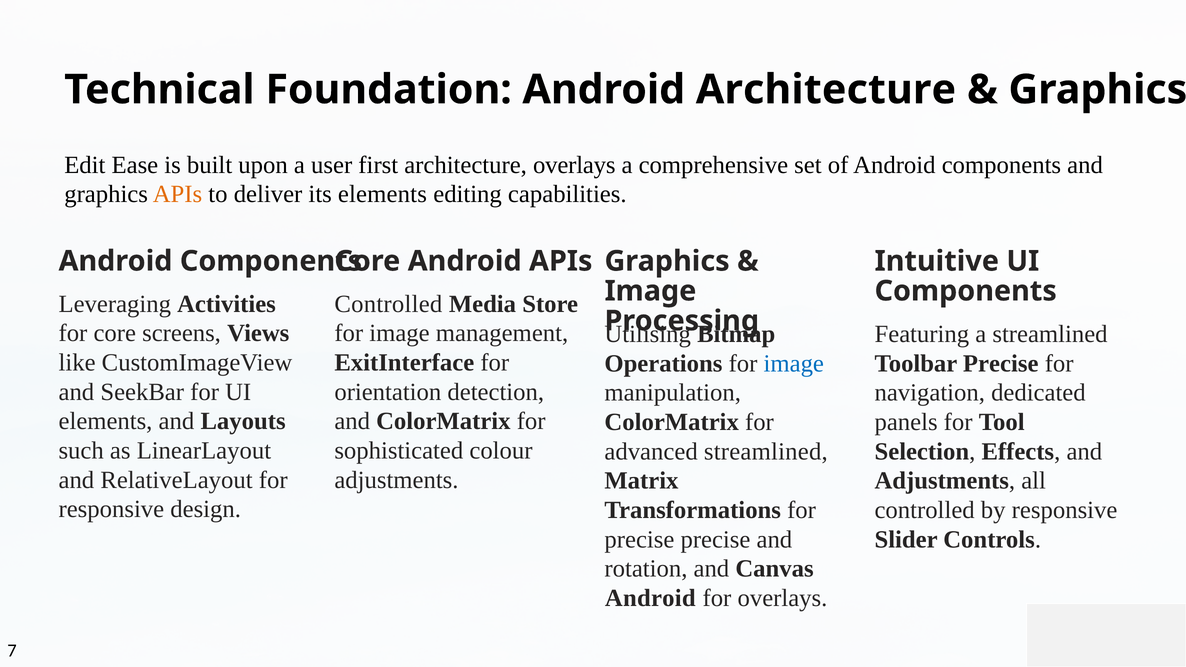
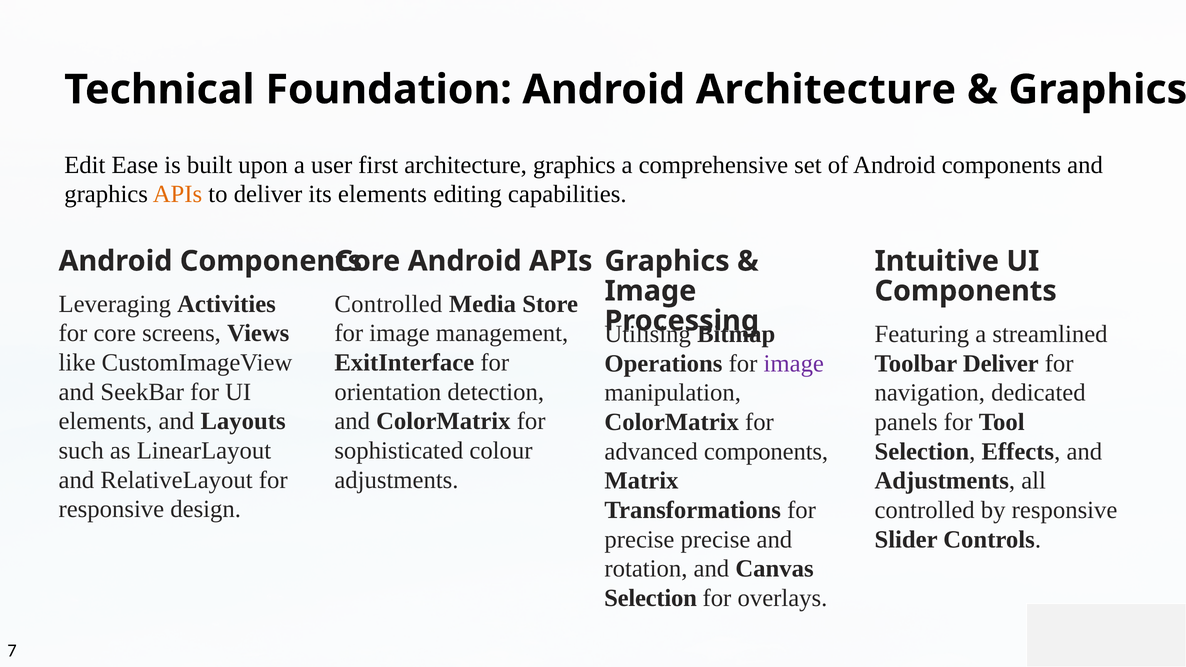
architecture overlays: overlays -> graphics (574, 165)
image colour: blue -> purple (794, 364)
Toolbar Precise: Precise -> Deliver (1001, 364)
advanced streamlined: streamlined -> components (766, 452)
Android: Android -> Selection (651, 598)
